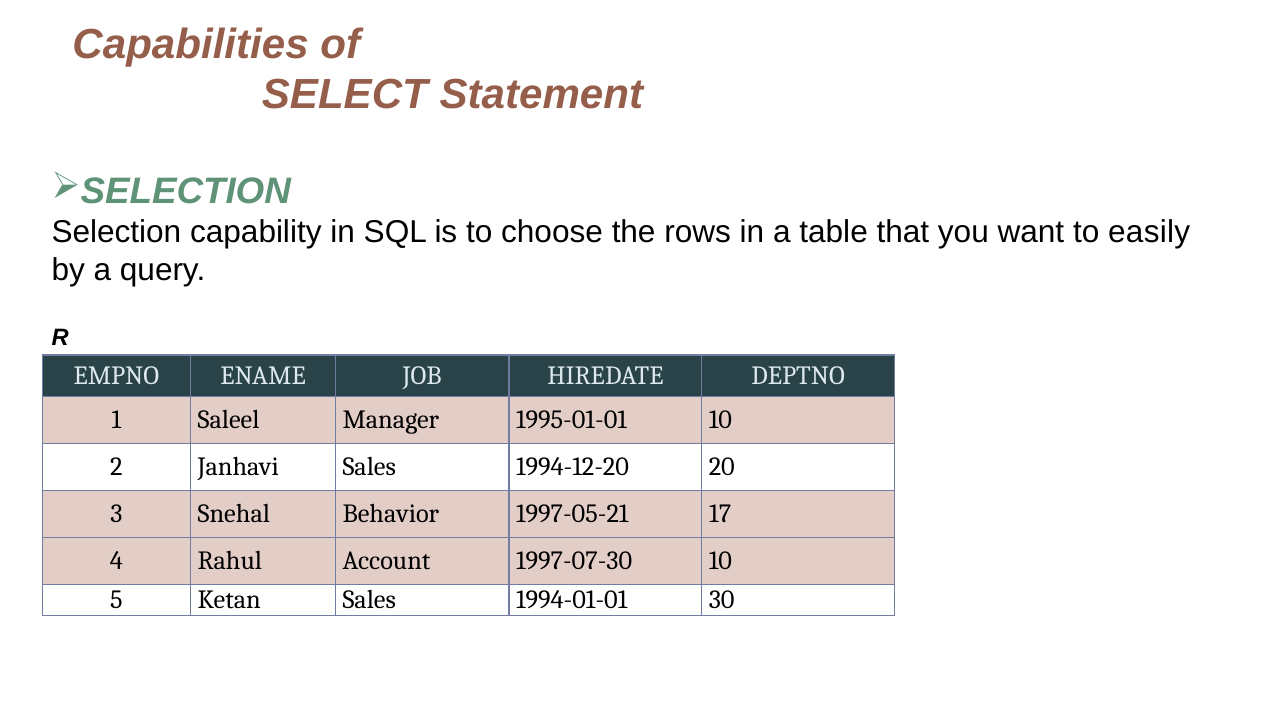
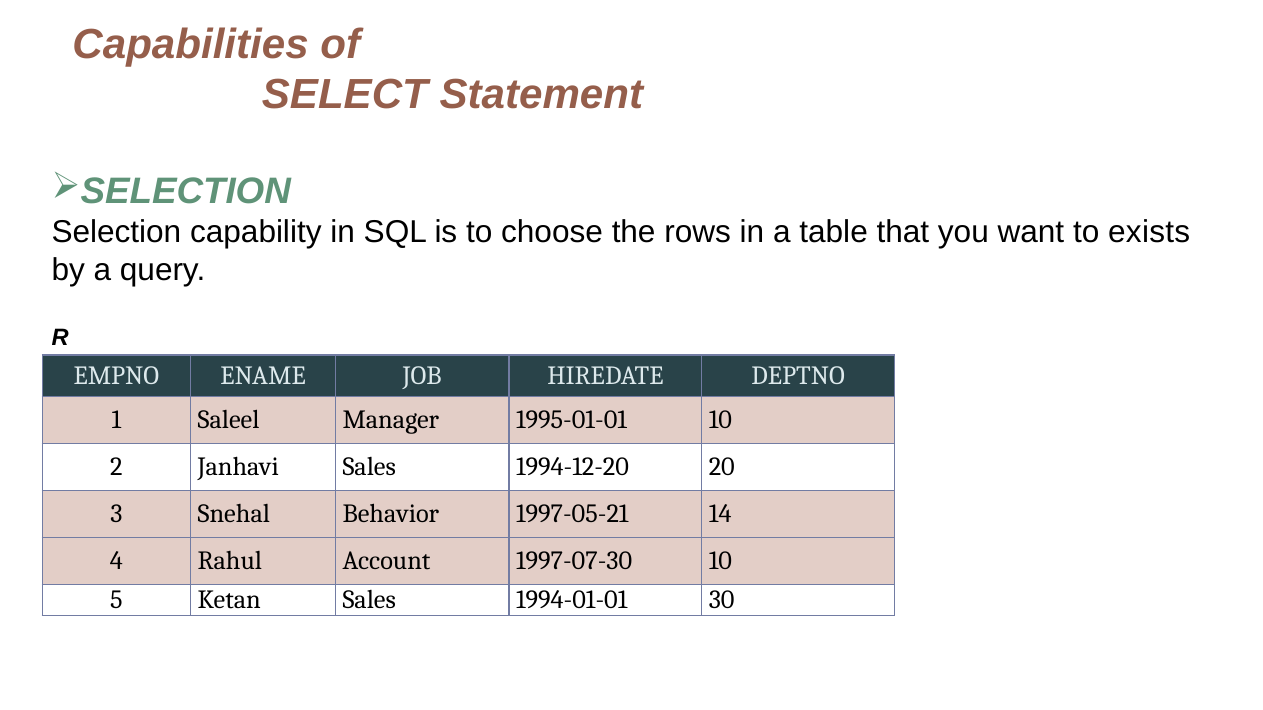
easily: easily -> exists (1149, 233)
17: 17 -> 14 (720, 514)
